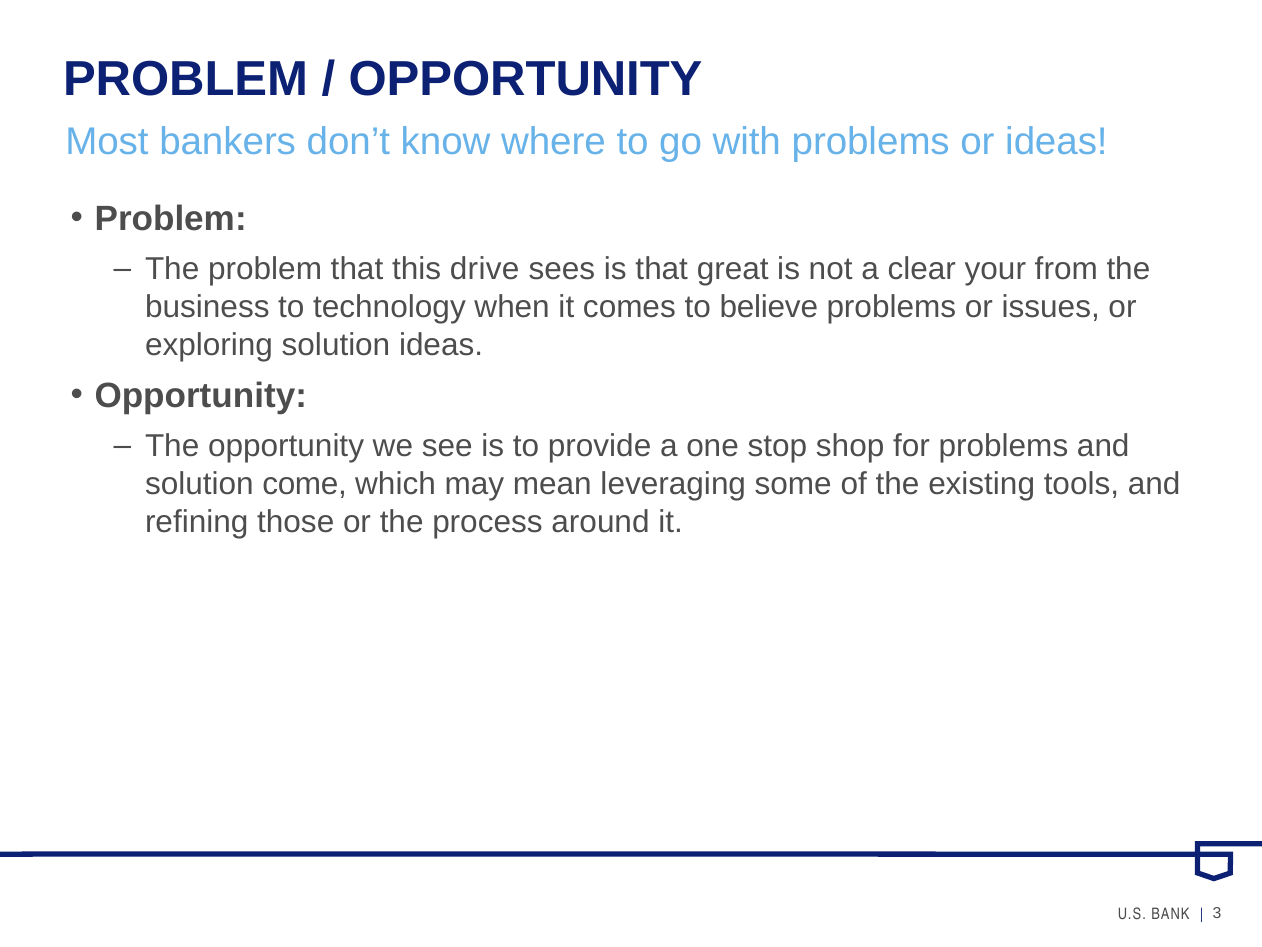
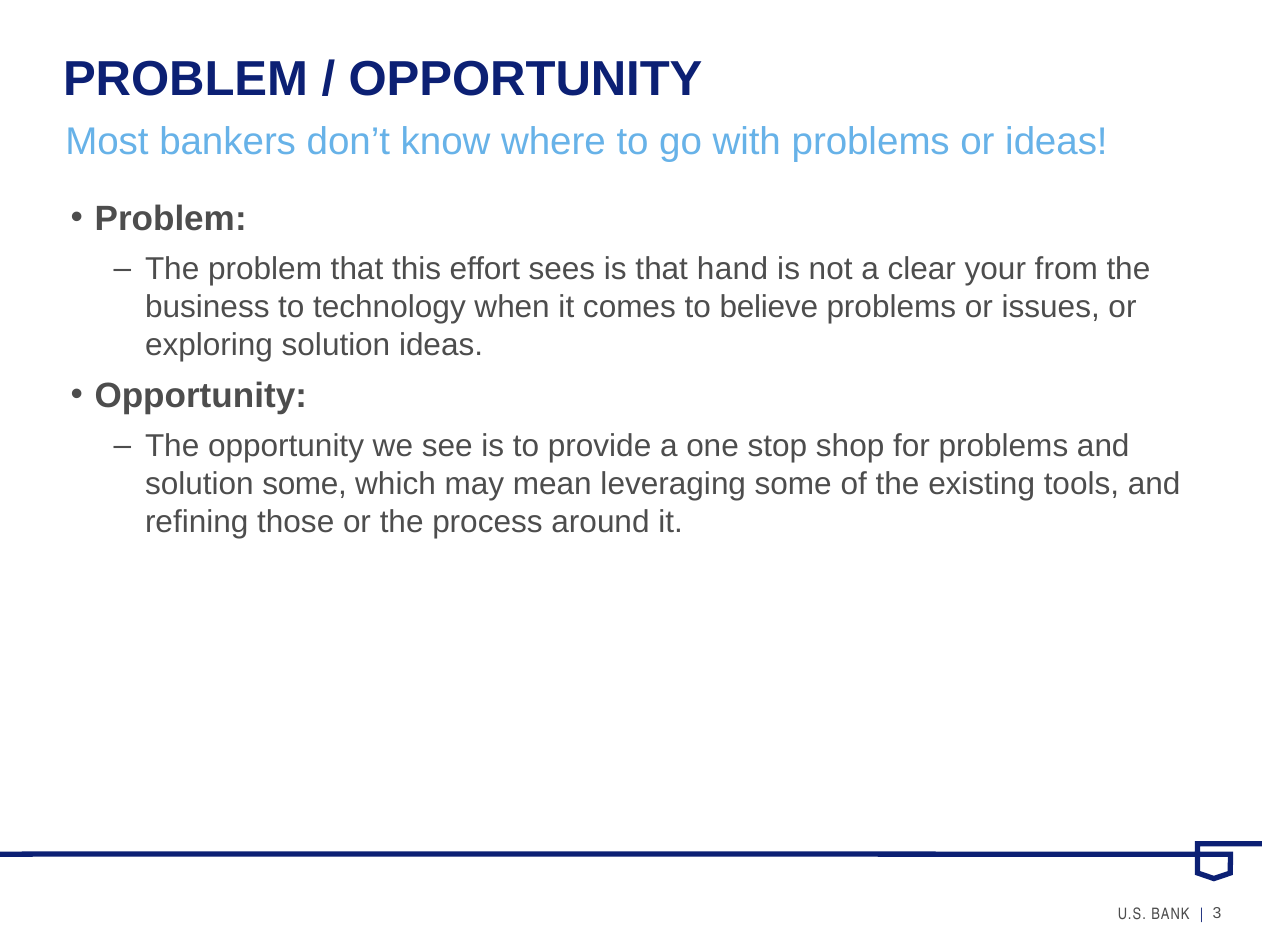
drive: drive -> effort (485, 269)
great: great -> hand (732, 269)
solution come: come -> some (305, 484)
